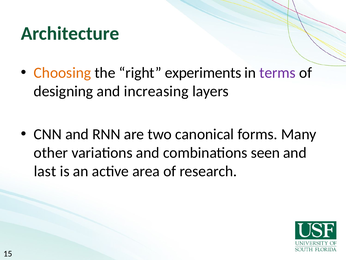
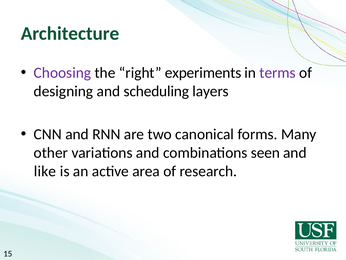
Choosing colour: orange -> purple (62, 73)
increasing: increasing -> scheduling (156, 91)
last: last -> like (45, 171)
